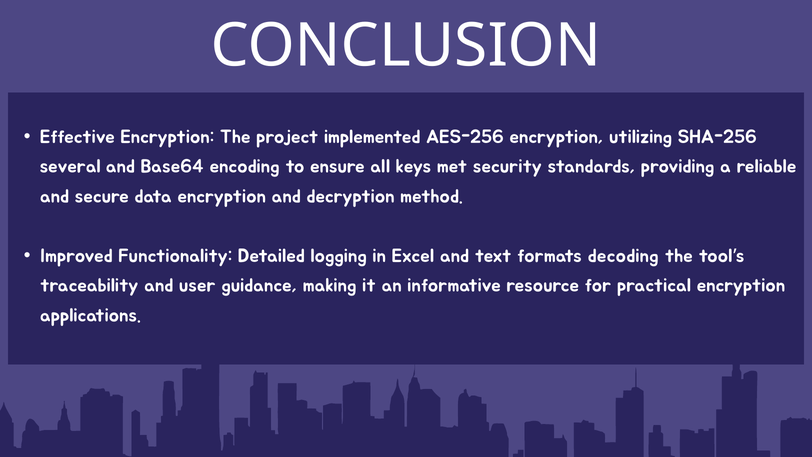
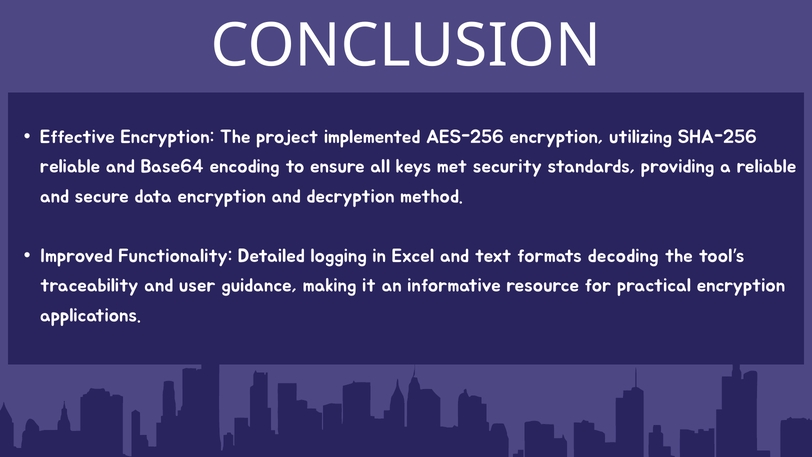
several: several -> reliable (70, 166)
